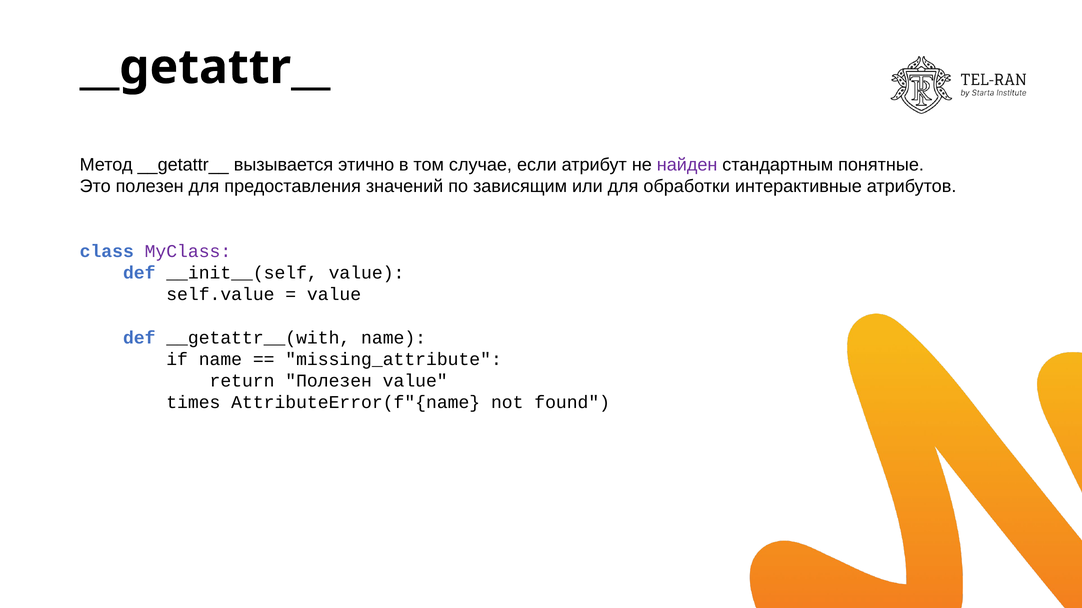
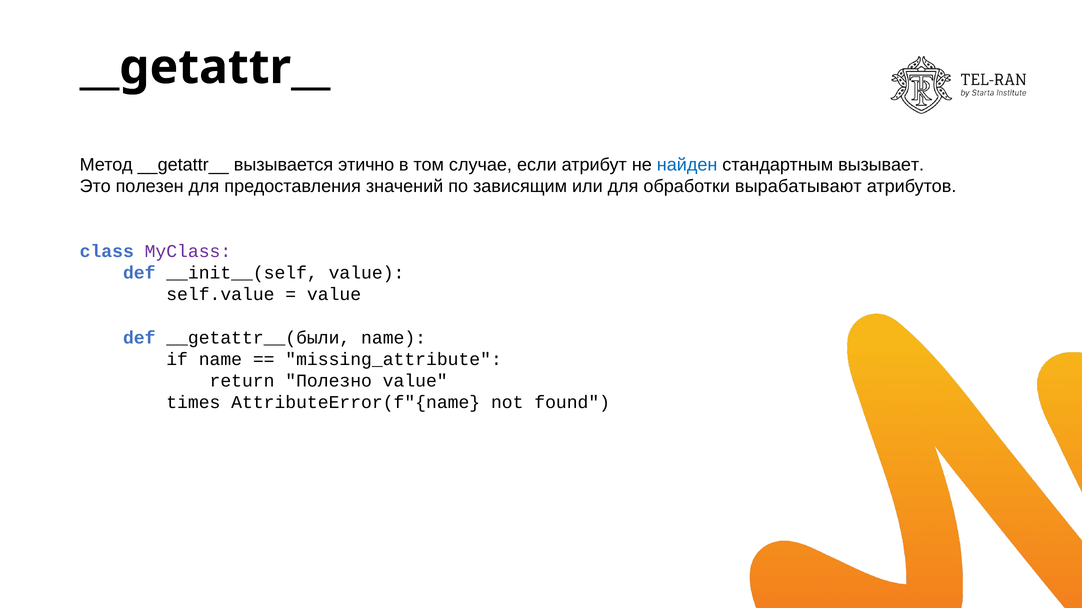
найден colour: purple -> blue (687, 165)
понятные: понятные -> вызывает (881, 165)
интерактивные: интерактивные -> вырабатывают (798, 186)
__getattr__(with: __getattr__(with -> __getattr__(были (258, 338)
return Полезен: Полезен -> Полезно (329, 381)
